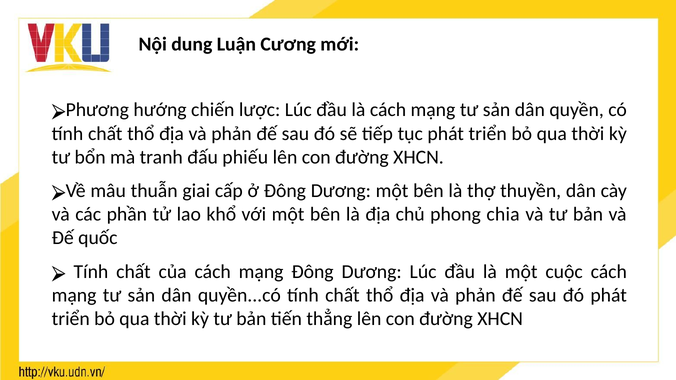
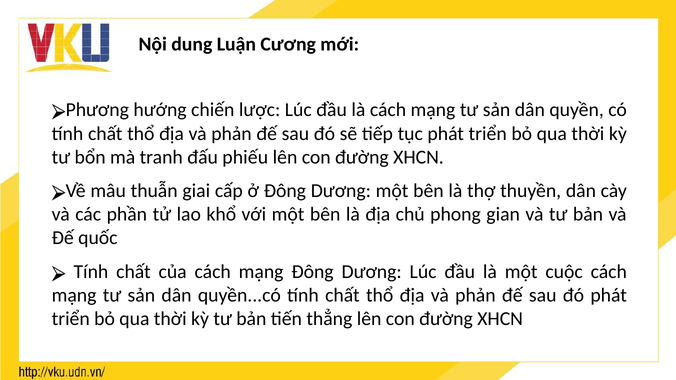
chia: chia -> gian (503, 214)
